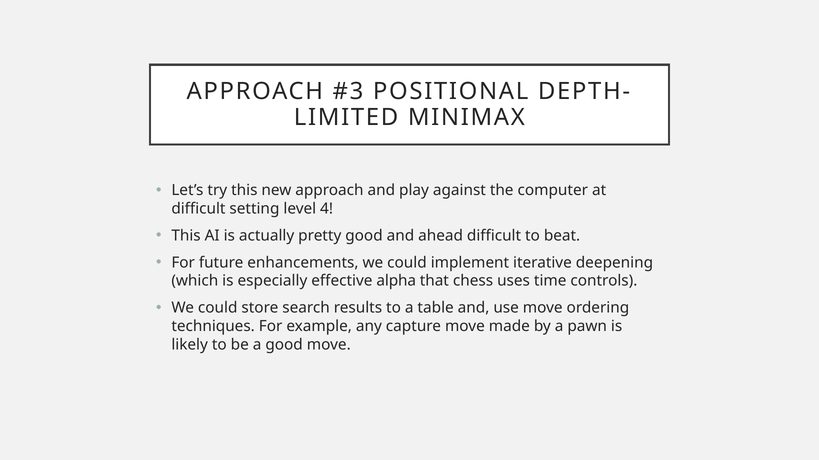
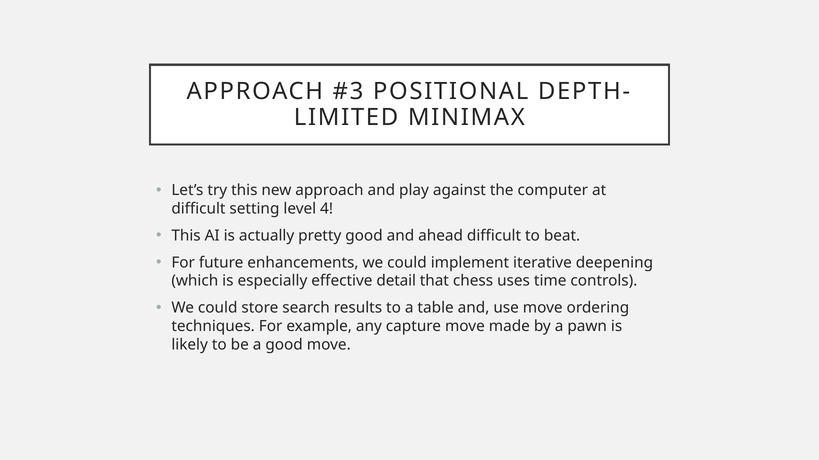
alpha: alpha -> detail (396, 281)
